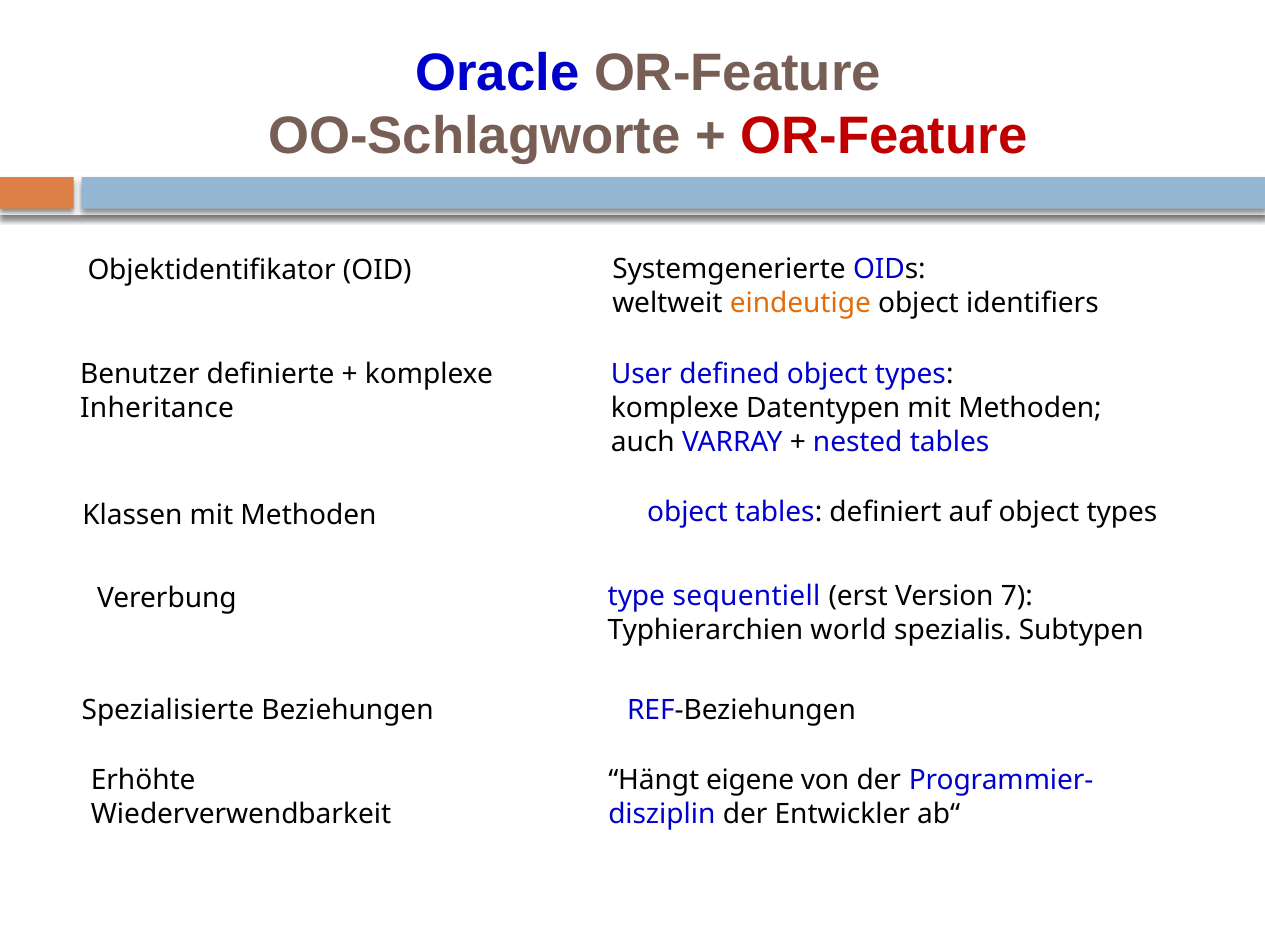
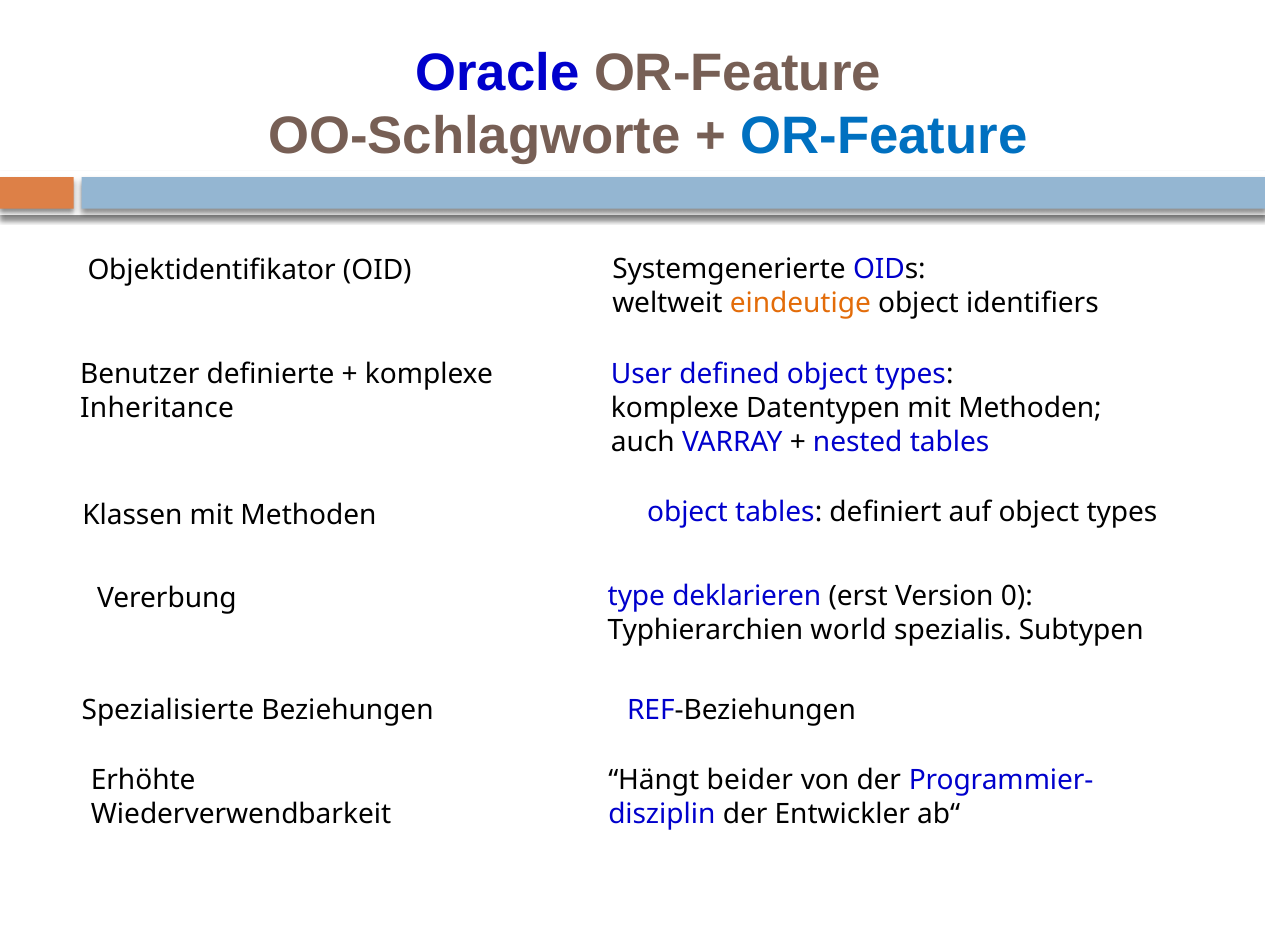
OR-Feature colour: red -> blue (884, 136)
sequentiell: sequentiell -> deklarieren (747, 596)
7: 7 -> 0 (1017, 596)
eigene: eigene -> beider (750, 780)
